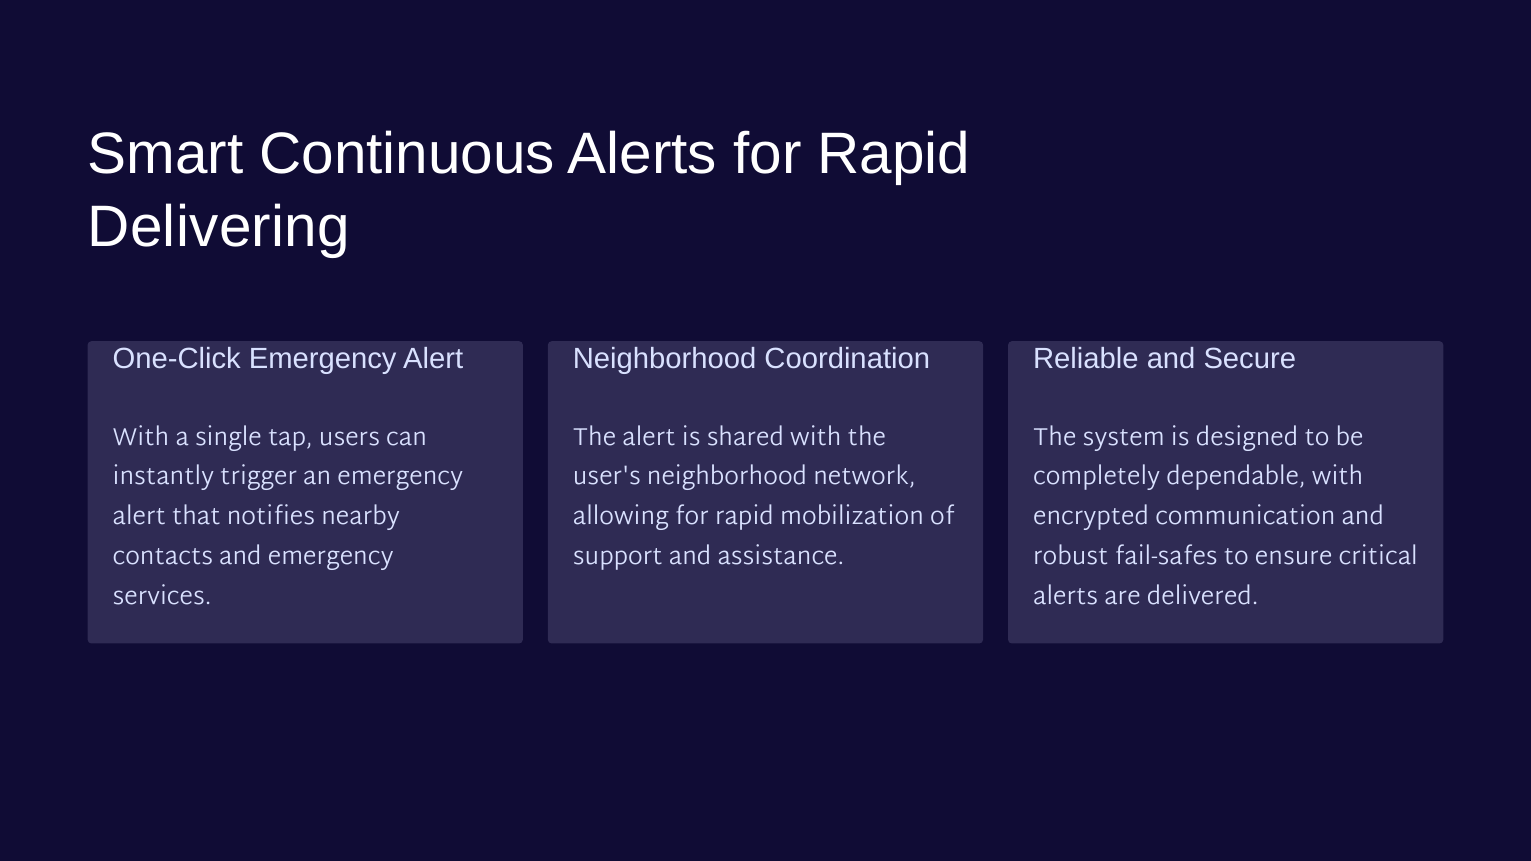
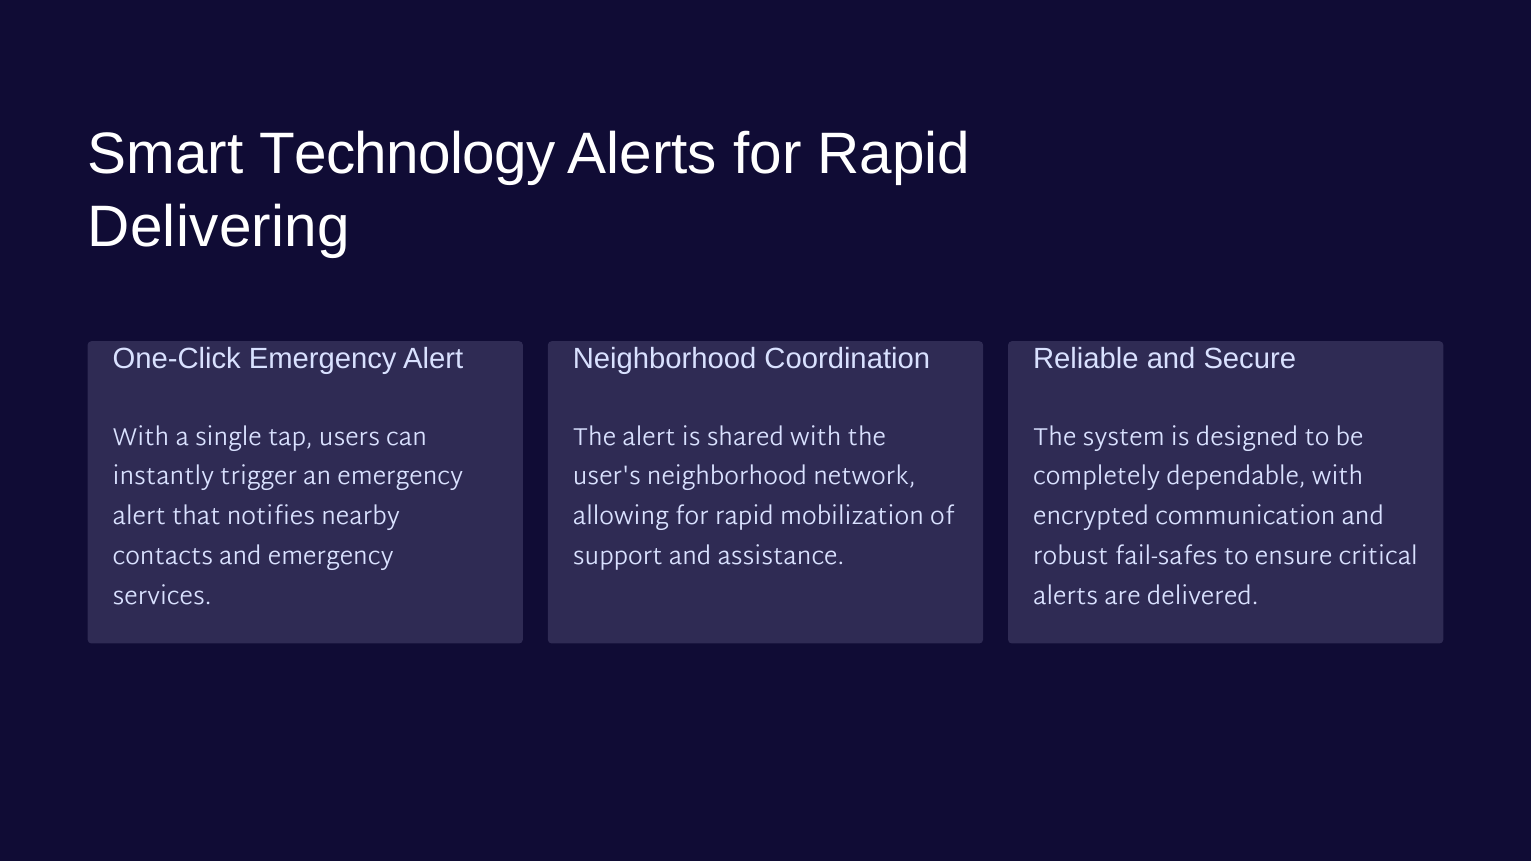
Continuous: Continuous -> Technology (408, 154)
